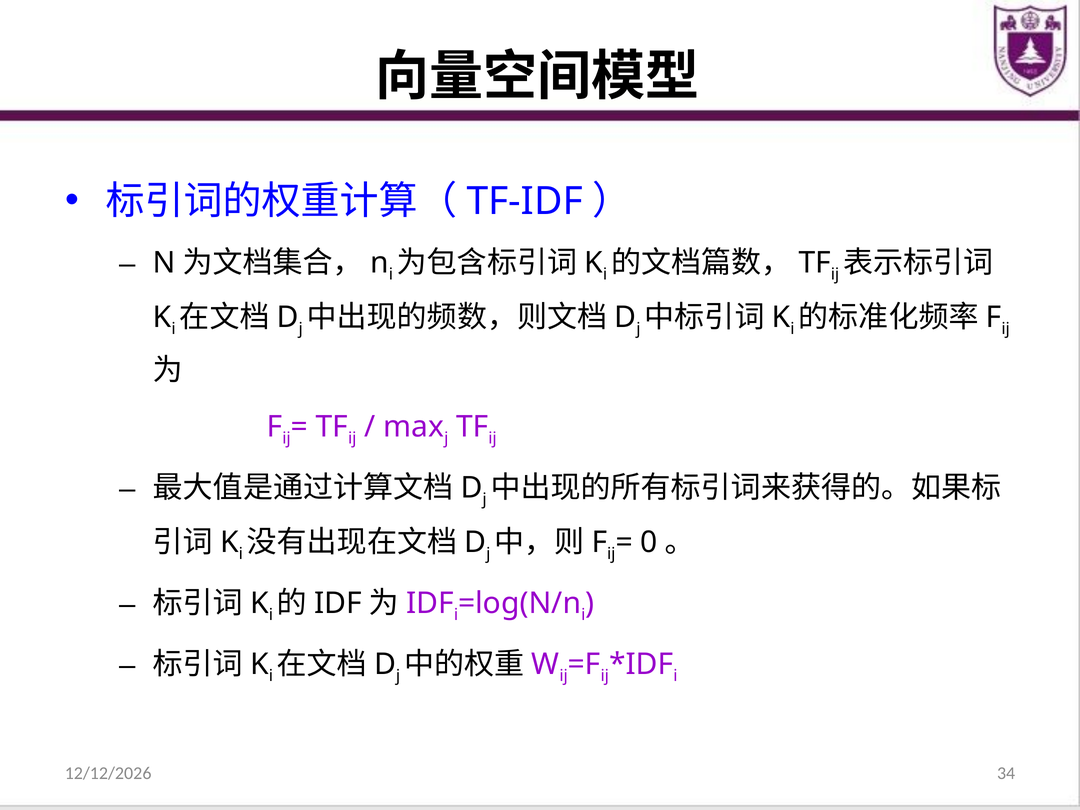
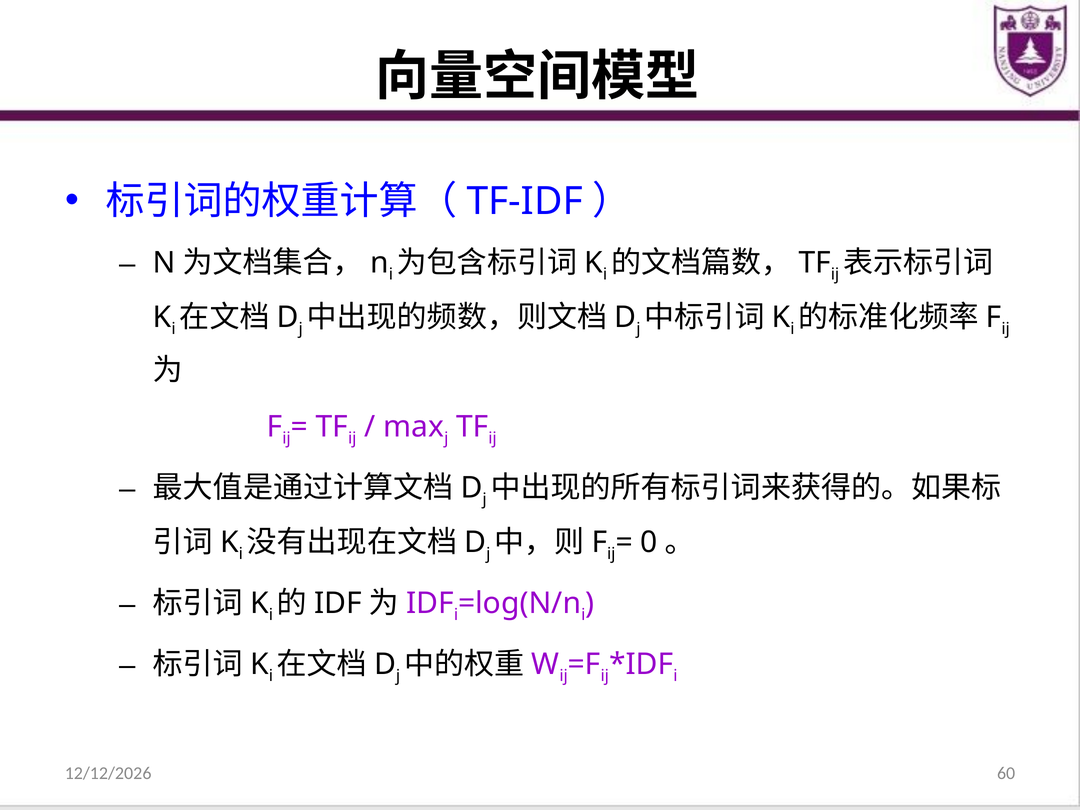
34: 34 -> 60 (1006, 773)
